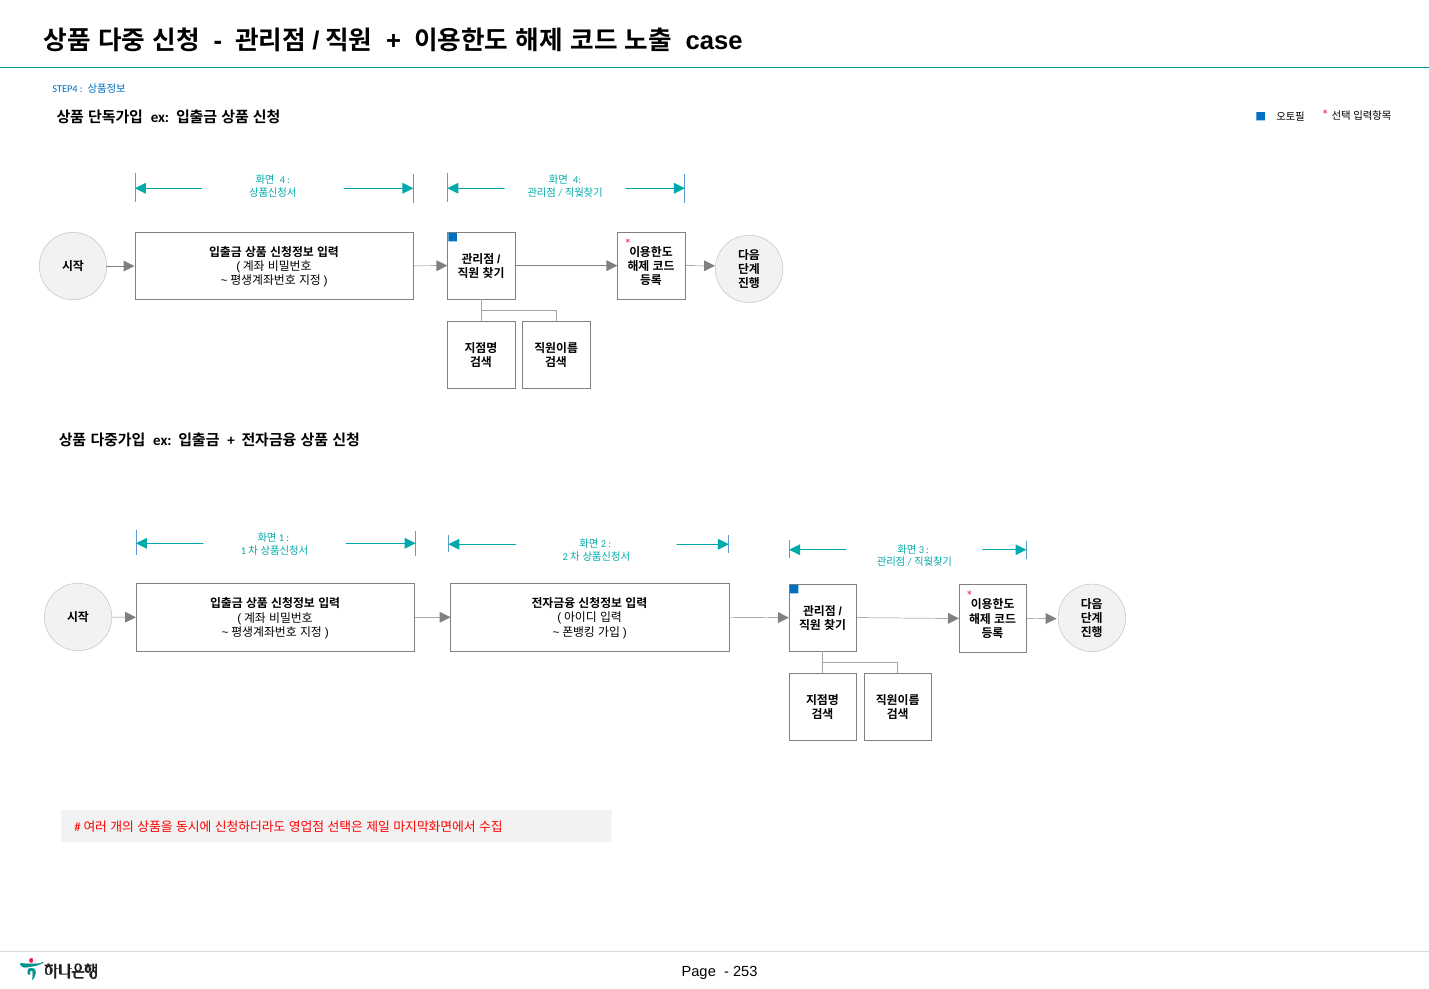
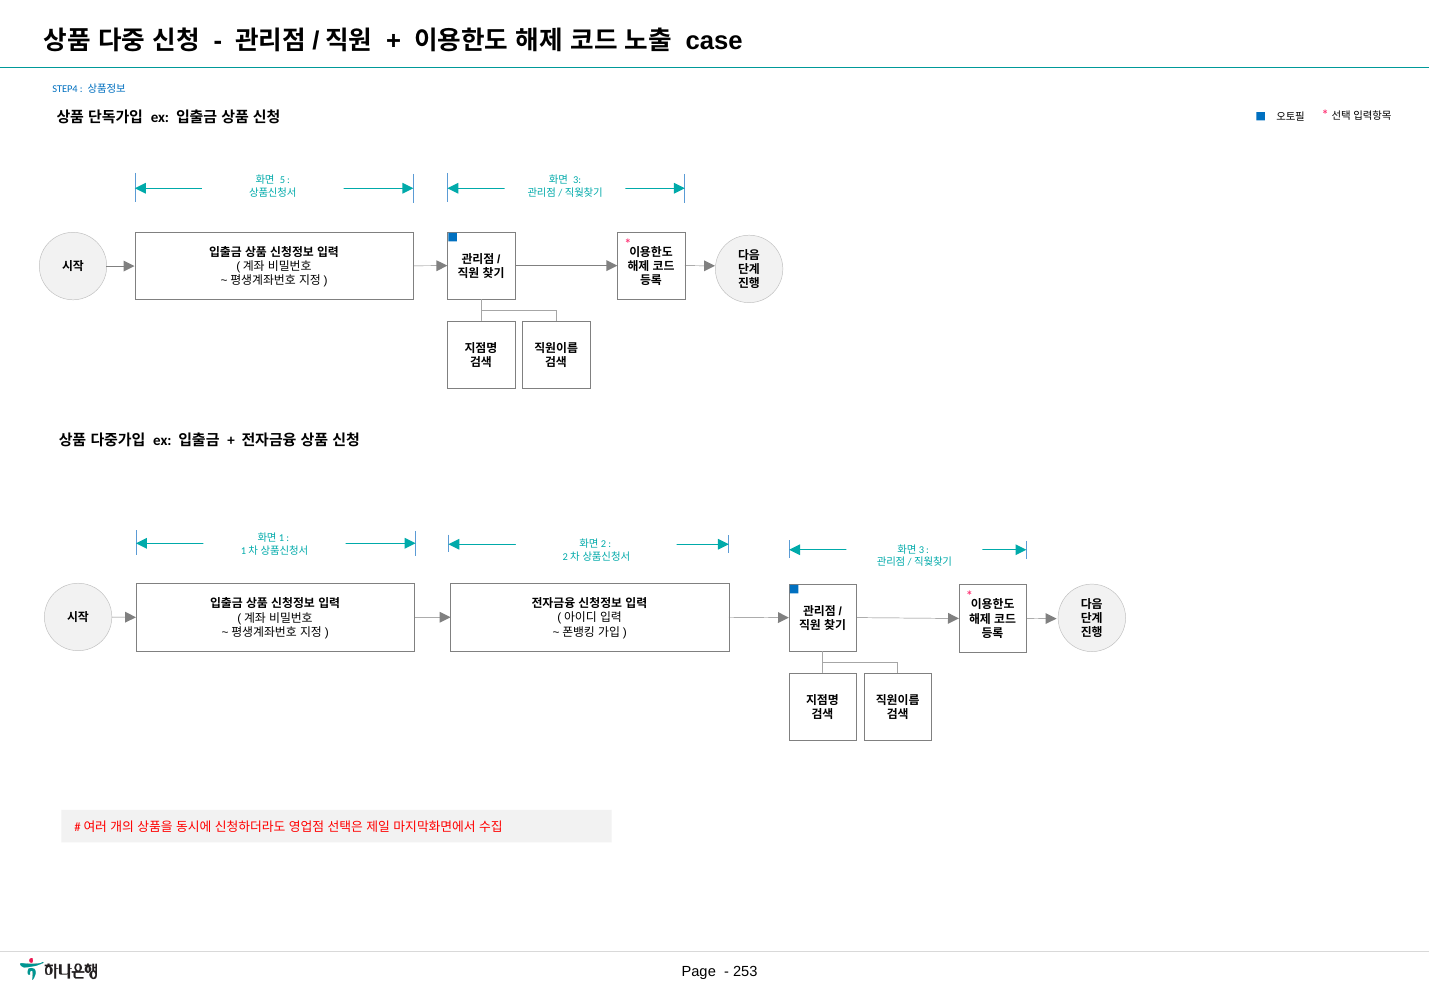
4: 4 -> 5 (282, 180)
4: 4 -> 3 (577, 180)
